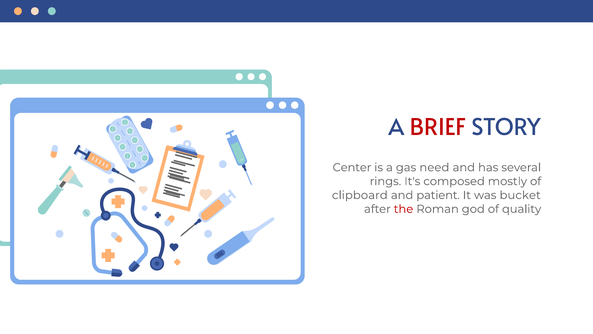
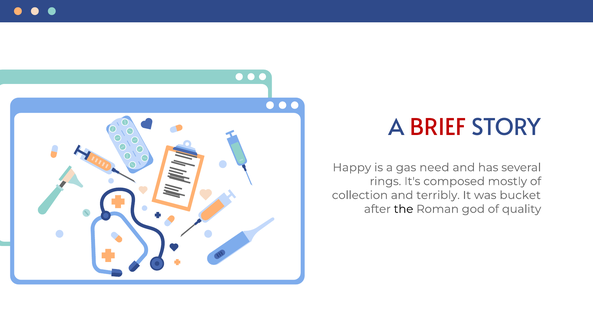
Center: Center -> Happy (352, 167)
clipboard: clipboard -> collection (360, 195)
patient: patient -> terribly (438, 195)
the colour: red -> black (404, 209)
